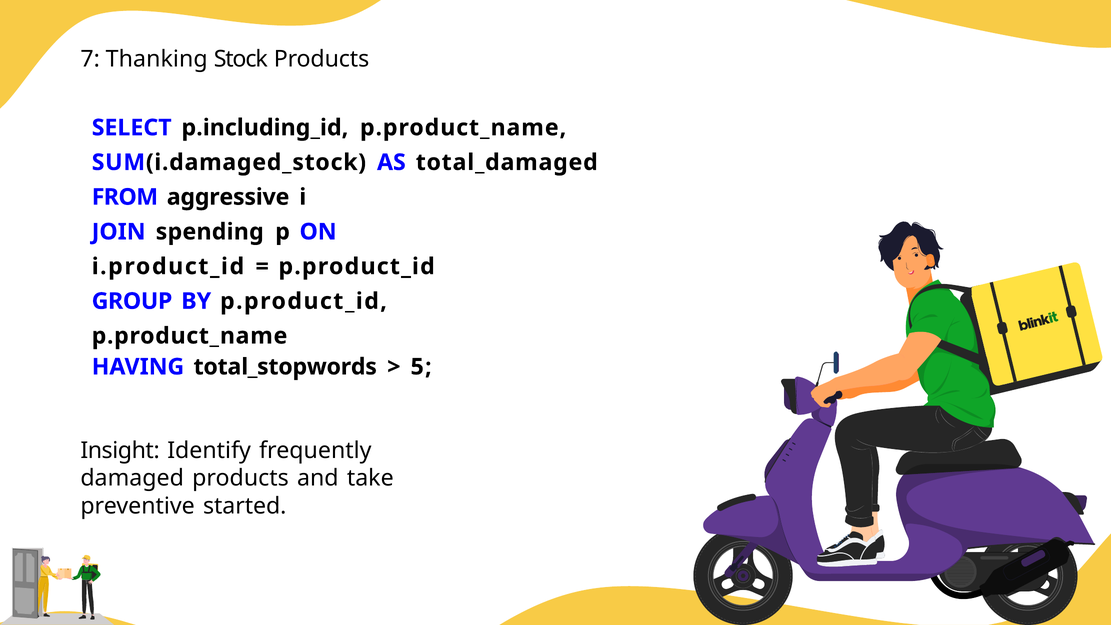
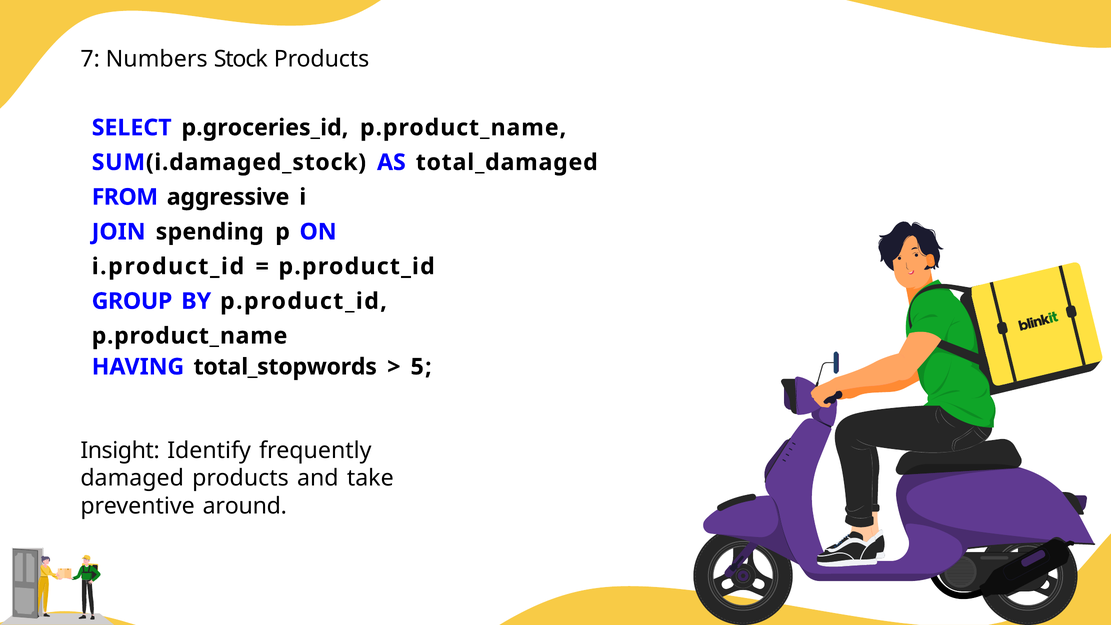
Thanking: Thanking -> Numbers (157, 59)
p.including_id: p.including_id -> p.groceries_id (265, 128)
started: started -> around (245, 506)
